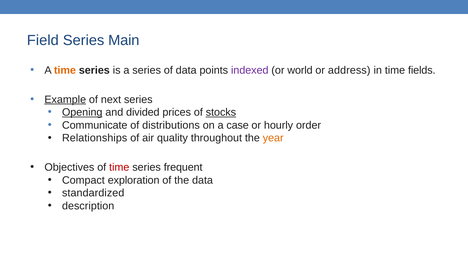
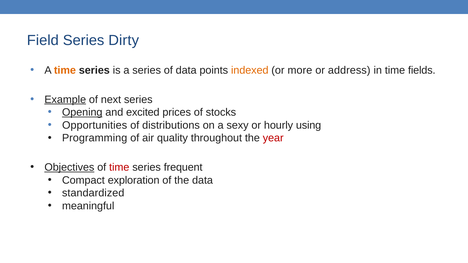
Main: Main -> Dirty (124, 41)
indexed colour: purple -> orange (250, 70)
world: world -> more (300, 70)
divided: divided -> excited (143, 112)
stocks underline: present -> none (221, 112)
Communicate: Communicate -> Opportunities (95, 125)
case: case -> sexy (238, 125)
order: order -> using (309, 125)
Relationships: Relationships -> Programming (95, 138)
year colour: orange -> red (273, 138)
Objectives underline: none -> present (69, 167)
description: description -> meaningful (88, 206)
